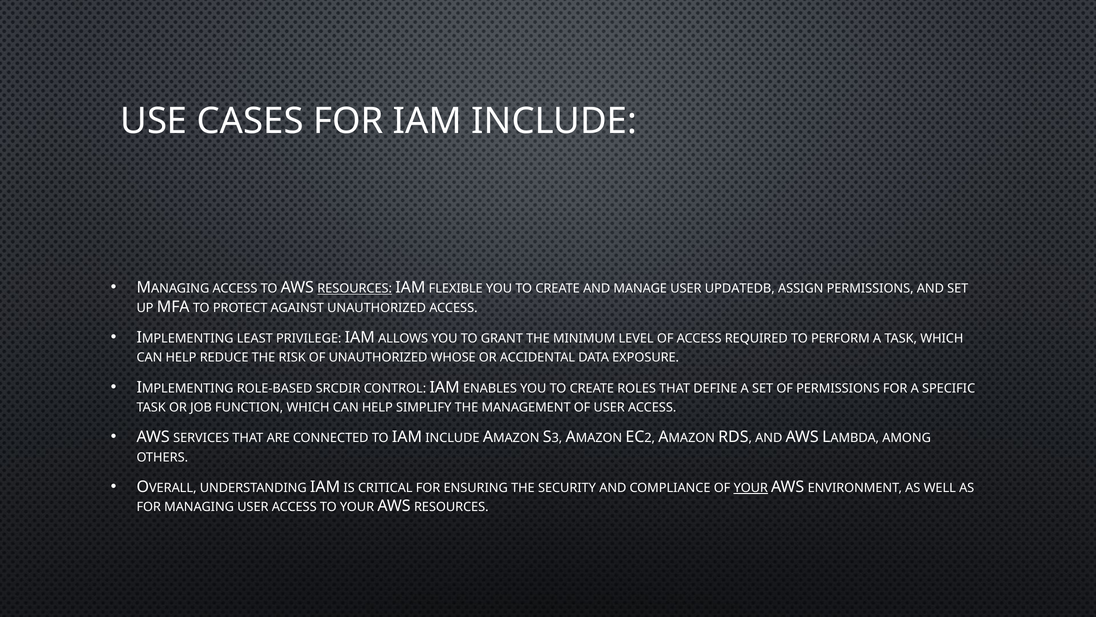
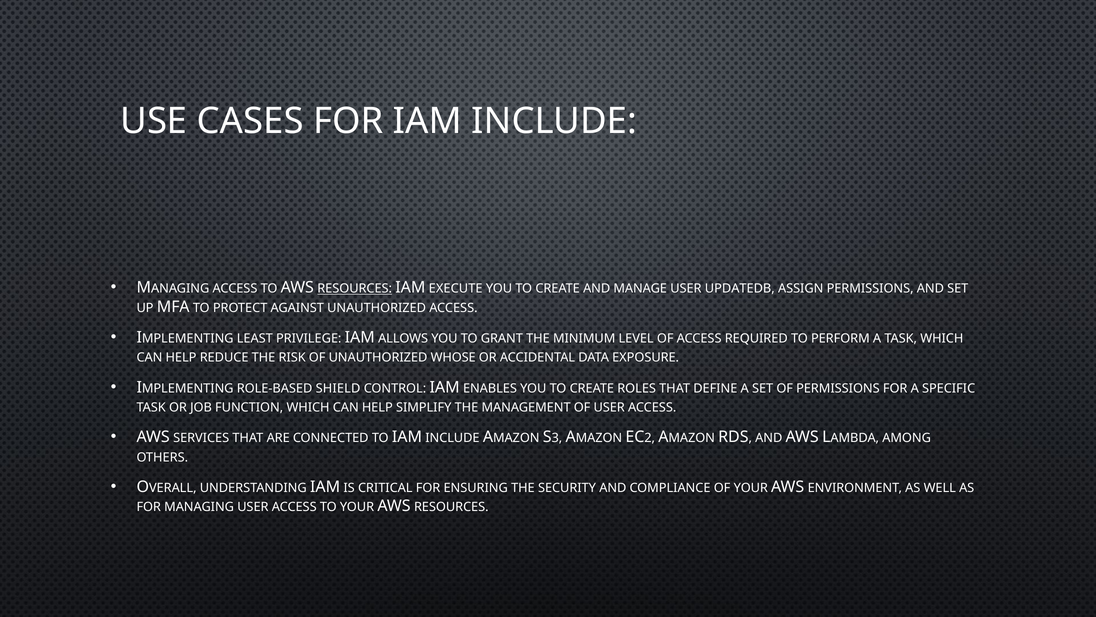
FLEXIBLE: FLEXIBLE -> EXECUTE (456, 288)
SRCDIR: SRCDIR -> SHIELD (338, 388)
YOUR underline: present -> none (751, 488)
